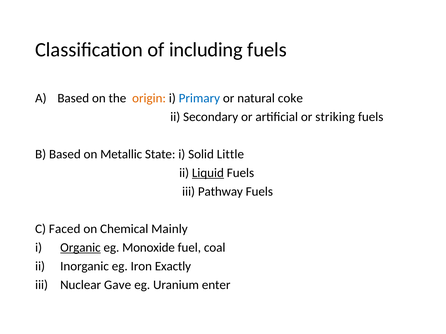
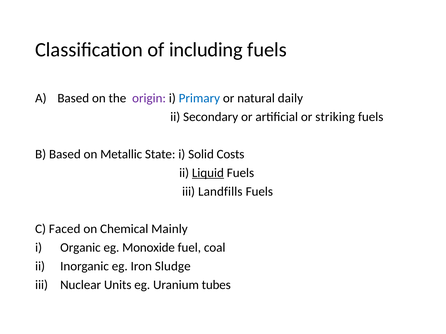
origin colour: orange -> purple (149, 98)
coke: coke -> daily (290, 98)
Little: Little -> Costs (231, 154)
Pathway: Pathway -> Landfills (220, 192)
Organic underline: present -> none (80, 248)
Exactly: Exactly -> Sludge (173, 267)
Gave: Gave -> Units (118, 285)
enter: enter -> tubes (216, 285)
